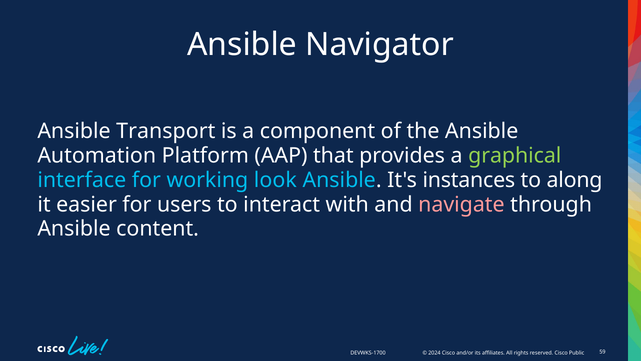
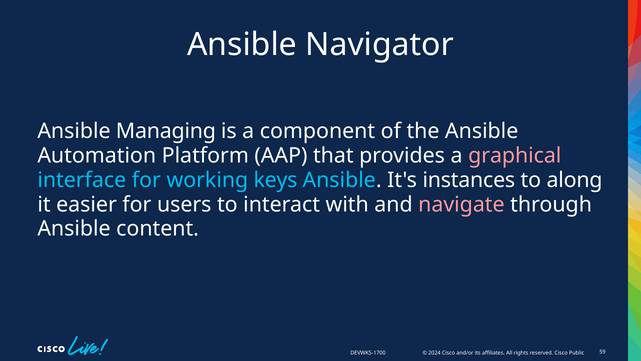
Transport: Transport -> Managing (166, 131)
graphical colour: light green -> pink (515, 156)
look: look -> keys (275, 180)
